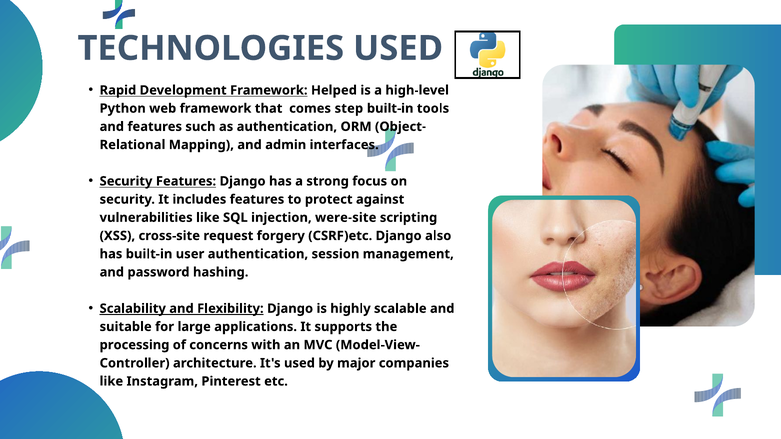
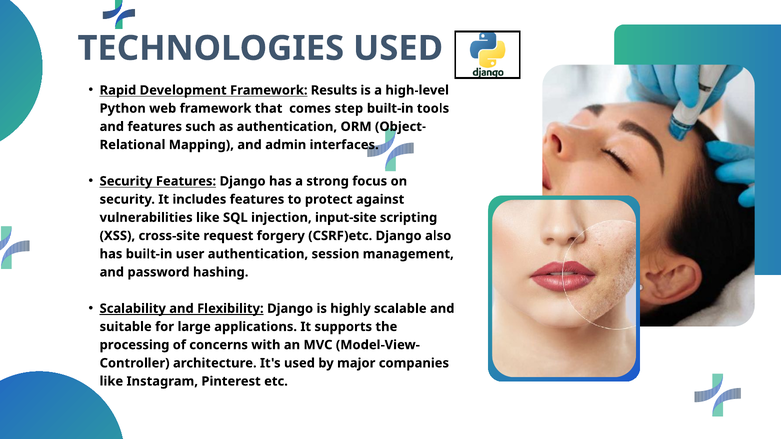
Helped: Helped -> Results (334, 90)
were-site: were-site -> input-site (346, 218)
